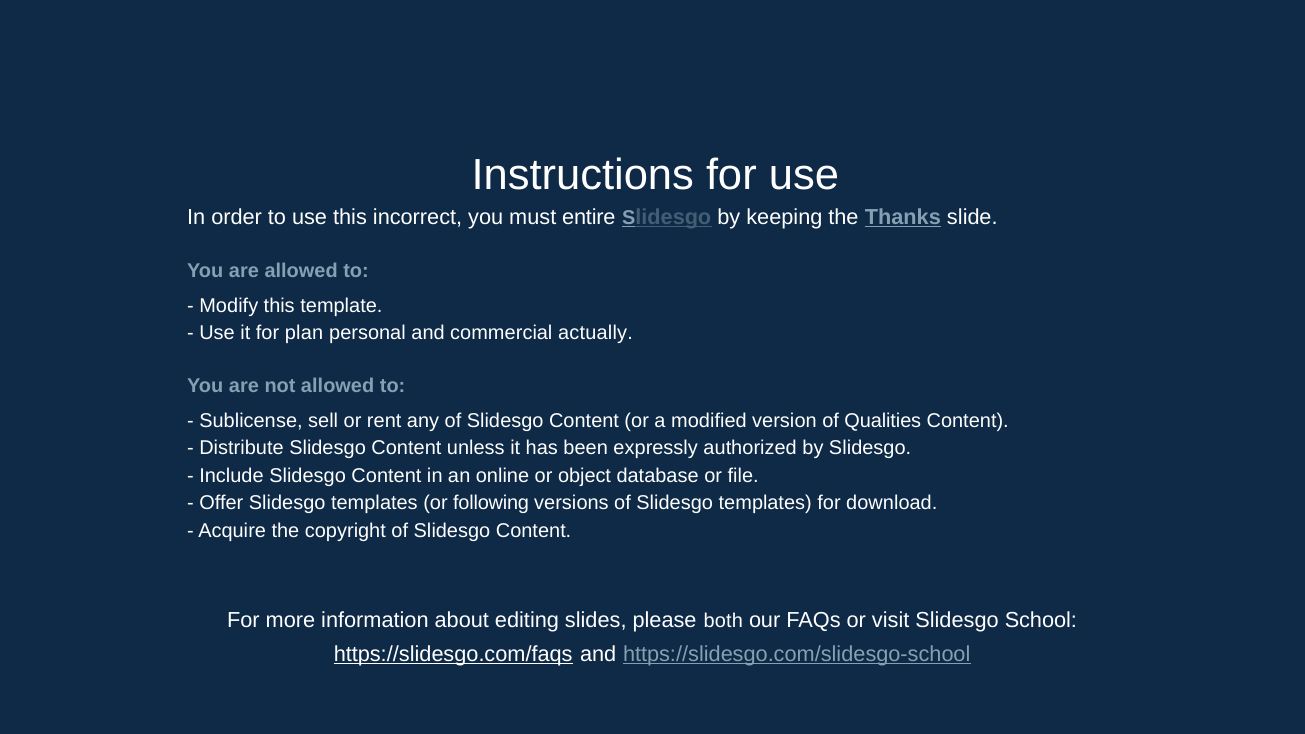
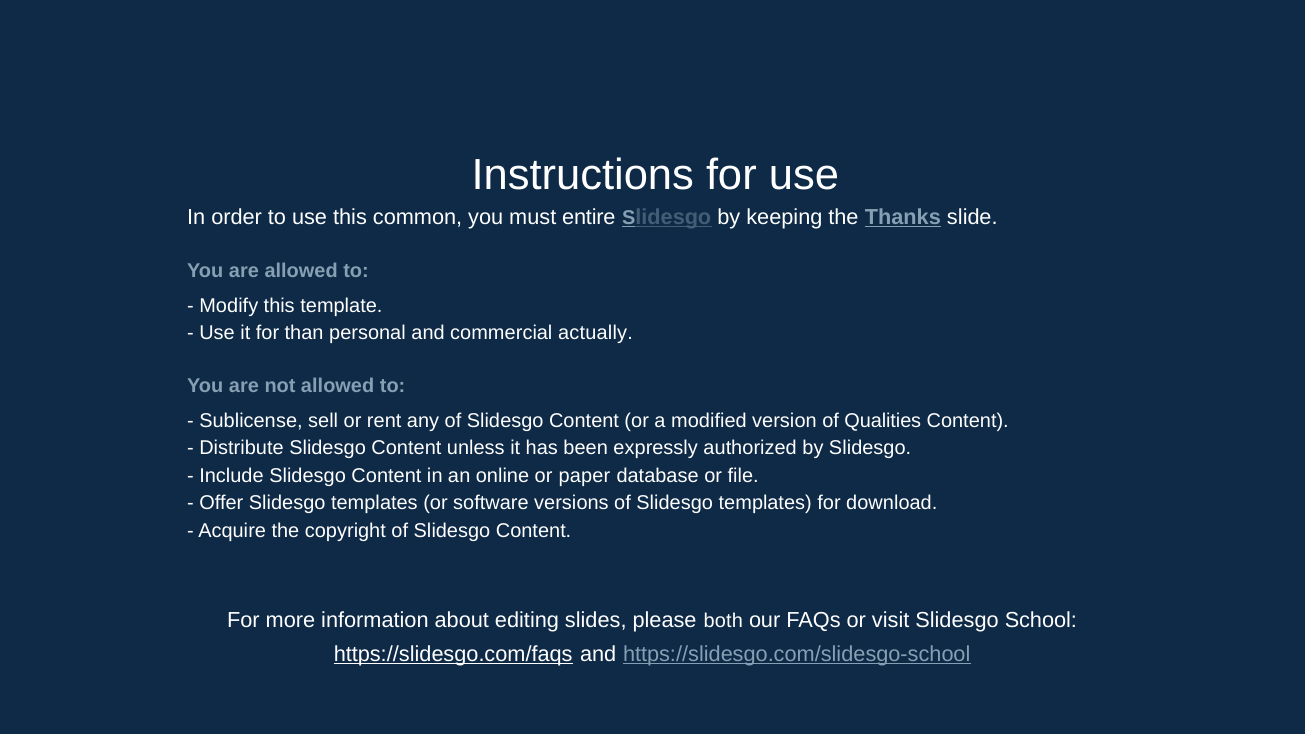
incorrect: incorrect -> common (418, 217)
plan: plan -> than (304, 333)
object: object -> paper (584, 476)
following: following -> software (491, 503)
